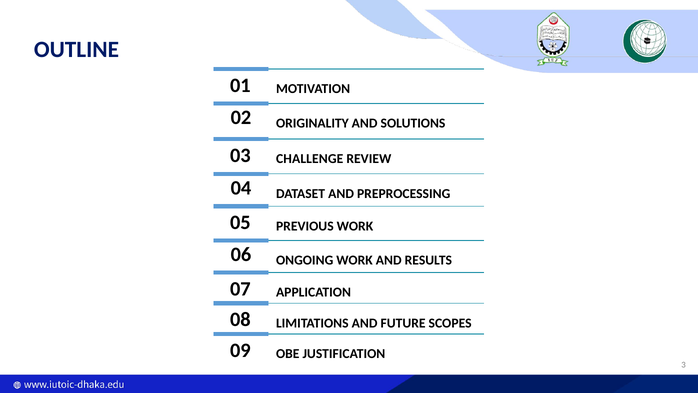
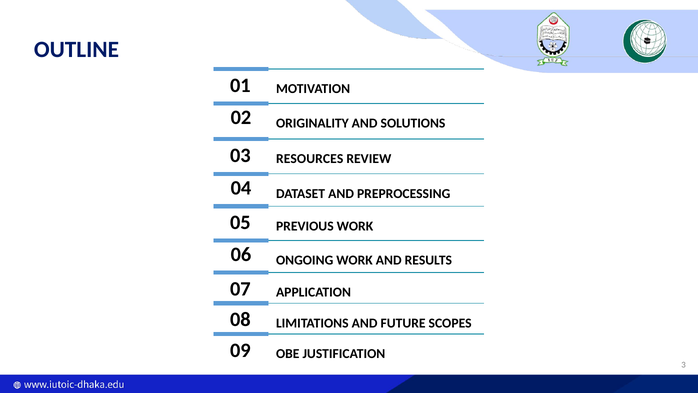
CHALLENGE: CHALLENGE -> RESOURCES (310, 159)
